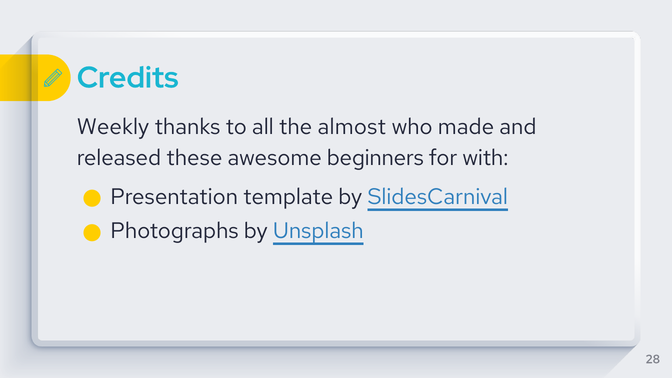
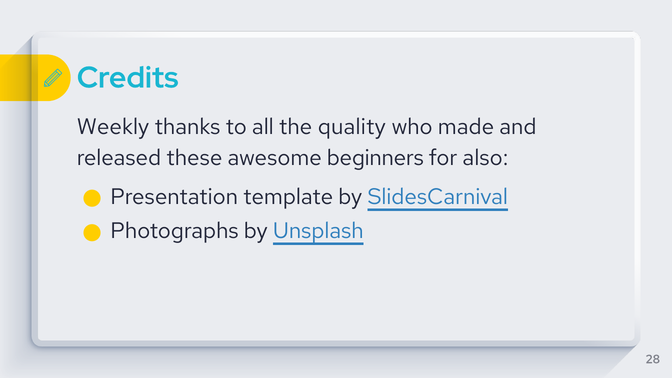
almost: almost -> quality (352, 127)
with: with -> also (485, 158)
